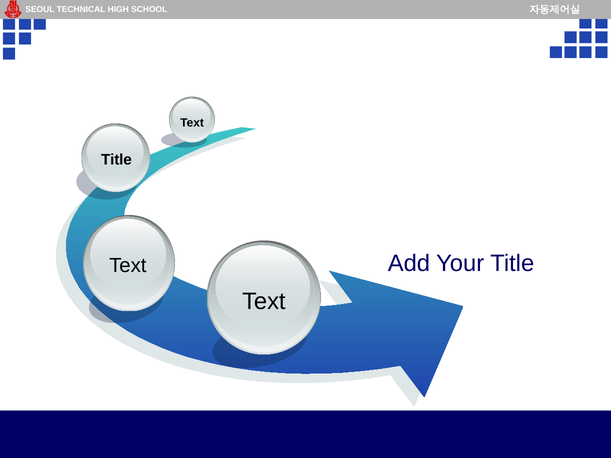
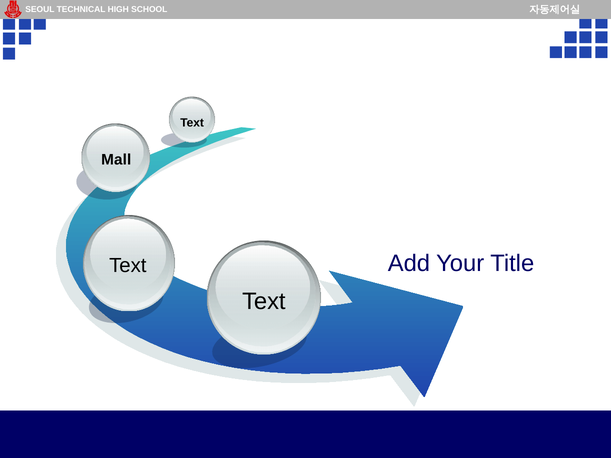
Title: Title -> Mall (116, 160)
